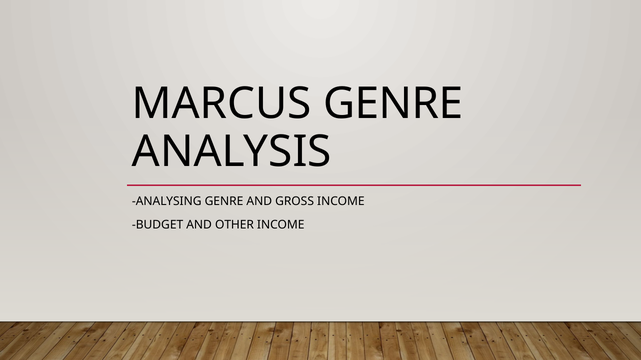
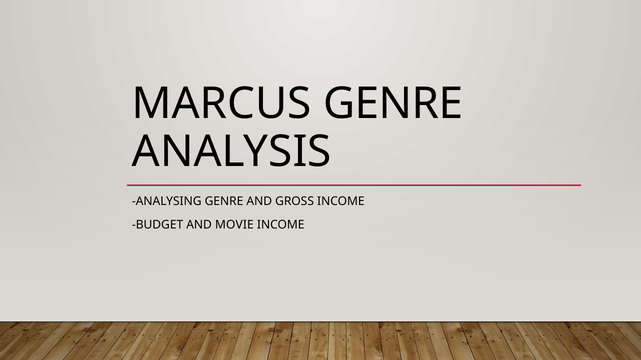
OTHER: OTHER -> MOVIE (234, 225)
